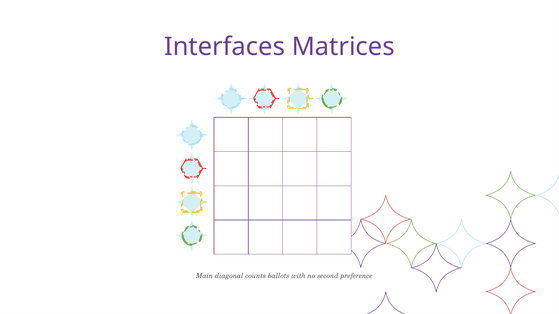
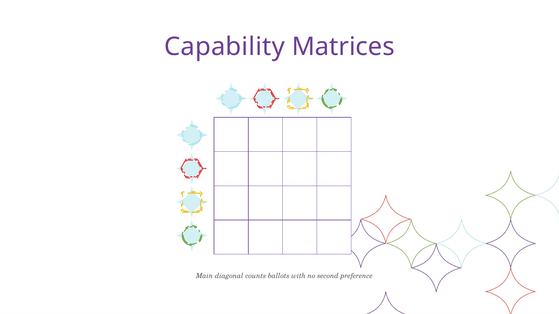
Interfaces: Interfaces -> Capability (224, 47)
